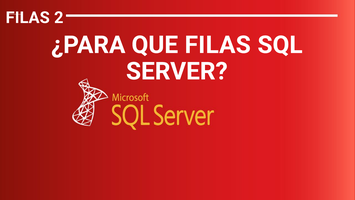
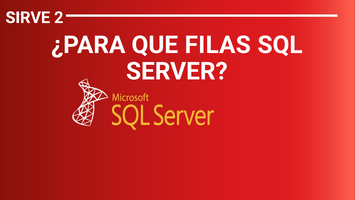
FILAS: FILAS -> SIRVE (28, 18)
